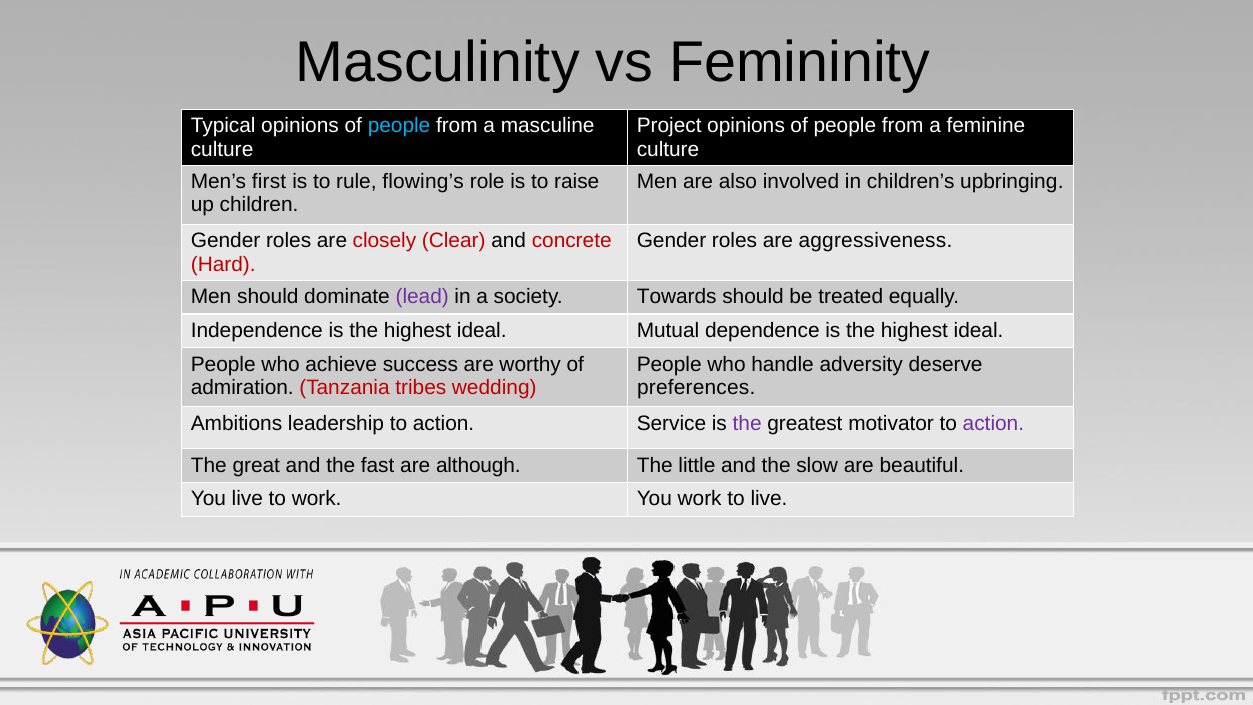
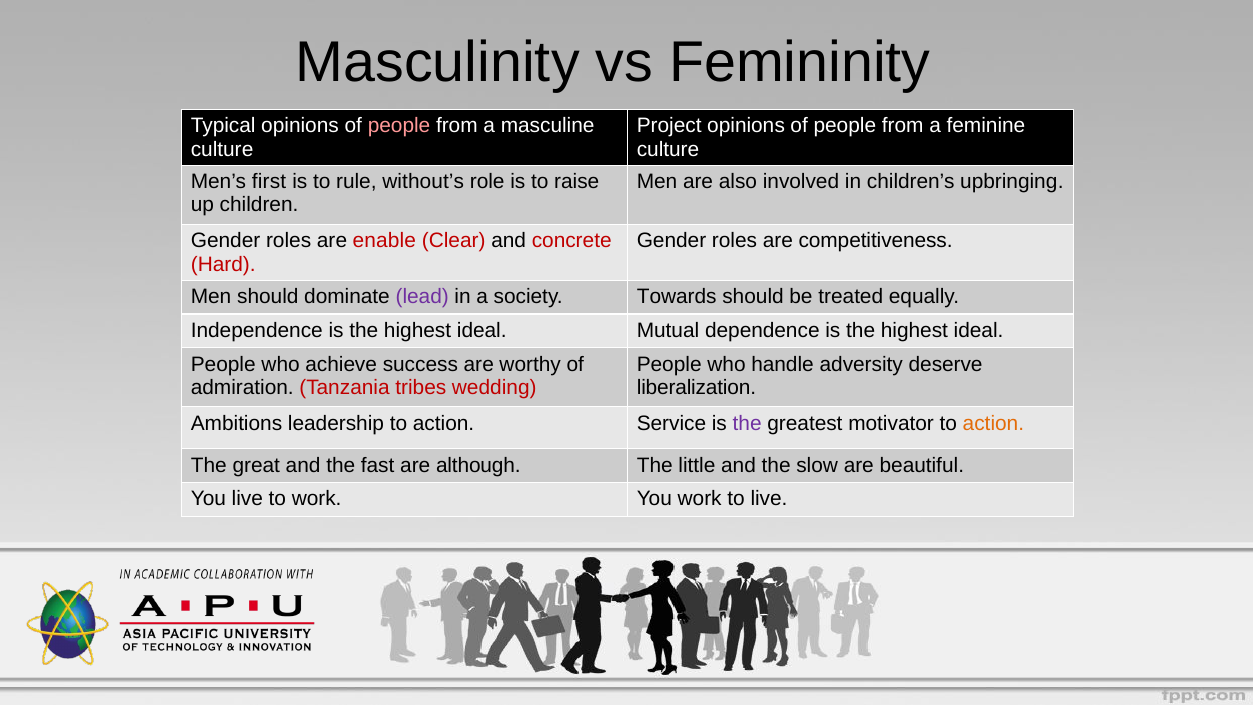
people colour: light blue -> pink (399, 126)
flowing’s: flowing’s -> without’s (423, 182)
closely: closely -> enable (384, 241)
aggressiveness: aggressiveness -> competitiveness (876, 241)
preferences: preferences -> liberalization (696, 387)
action colour: purple -> orange (993, 423)
